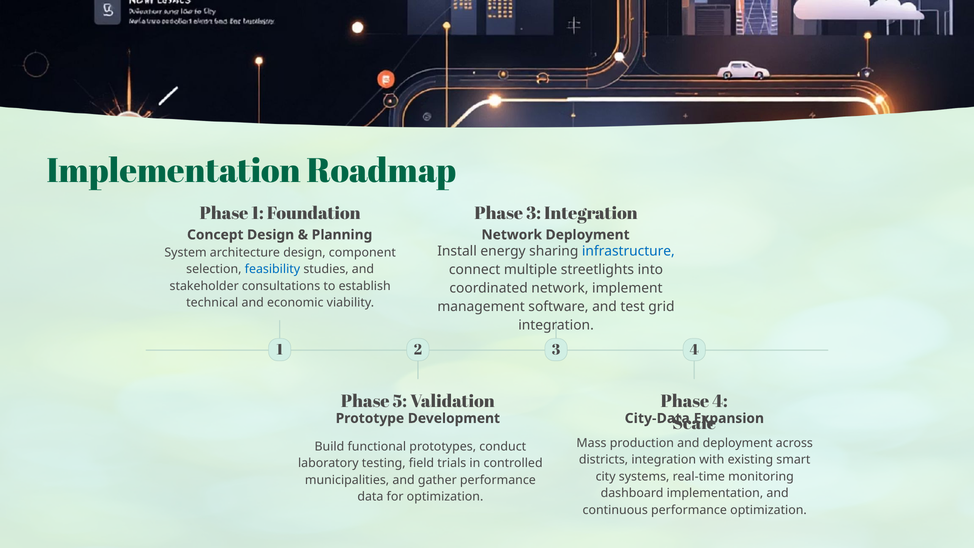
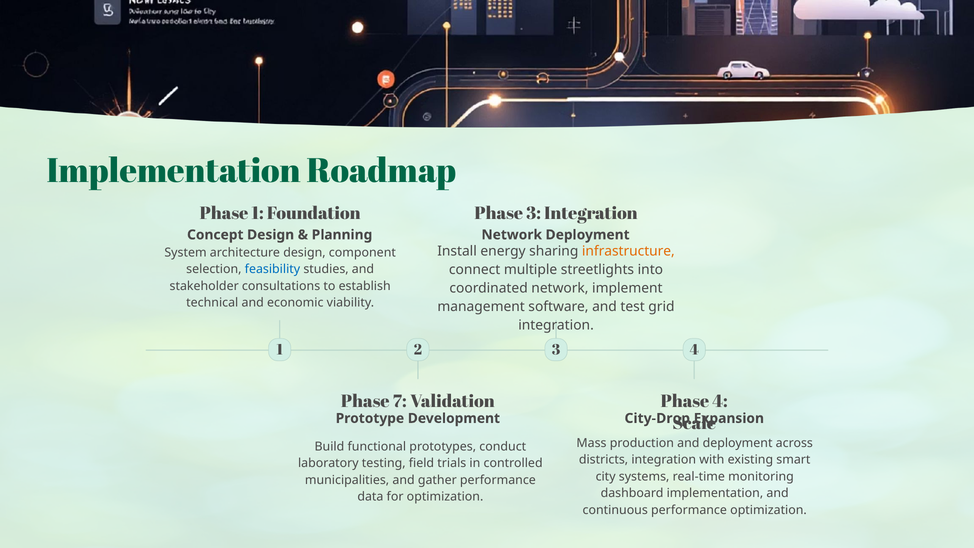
infrastructure colour: blue -> orange (628, 251)
5: 5 -> 7 (400, 401)
City-Data: City-Data -> City-Drop (657, 418)
